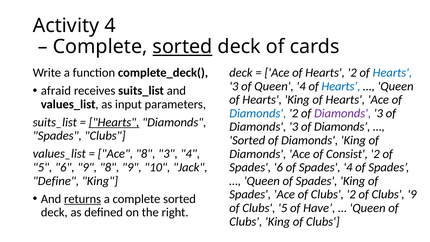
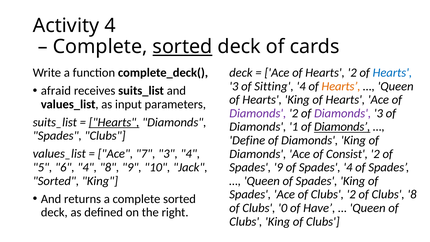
of Queen: Queen -> Sitting (274, 86)
Hearts colour: blue -> orange (341, 86)
Diamonds colour: blue -> purple (258, 113)
3: 3 -> 1 (294, 127)
Diamonds underline: none -> present (342, 127)
Sorted: Sorted -> Define (247, 140)
Ace 8: 8 -> 7 (146, 154)
6 9: 9 -> 4 (87, 167)
Spades 6: 6 -> 9 (278, 167)
Define: Define -> Sorted (56, 181)
Clubs 9: 9 -> 8 (412, 194)
returns underline: present -> none (83, 199)
Clubs 5: 5 -> 0 (283, 208)
